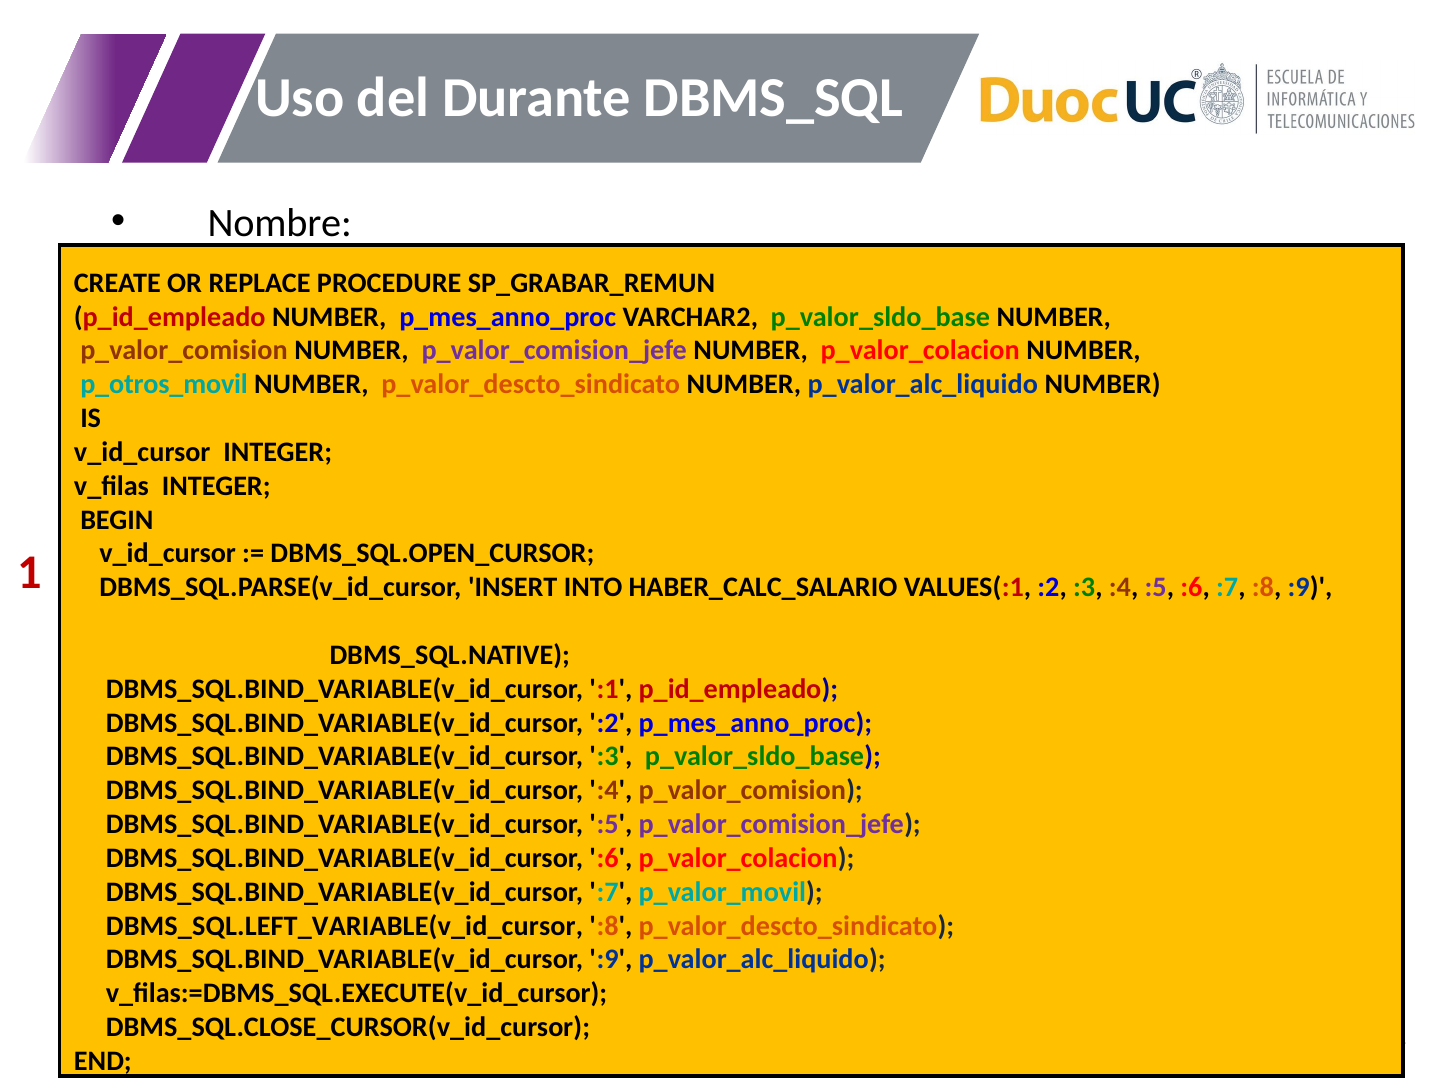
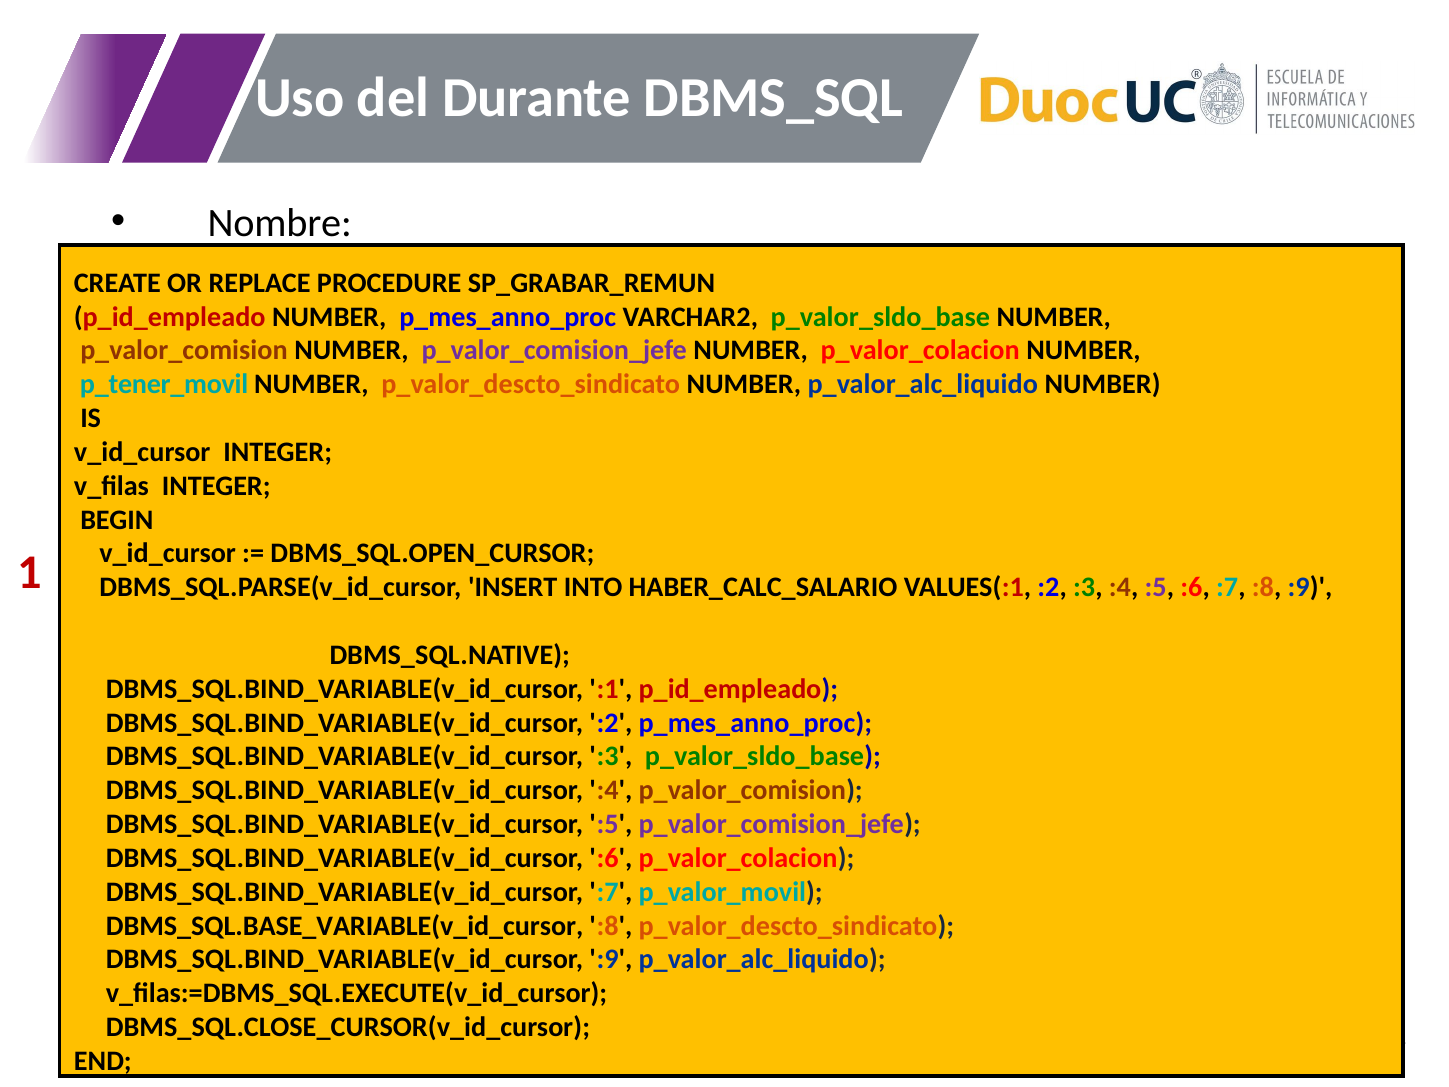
p_otros_movil: p_otros_movil -> p_tener_movil (164, 384)
DBMS_SQL.LEFT_VARIABLE(v_id_cursor: DBMS_SQL.LEFT_VARIABLE(v_id_cursor -> DBMS_SQL.BASE_VARIABLE(v_id_cursor (345, 926)
